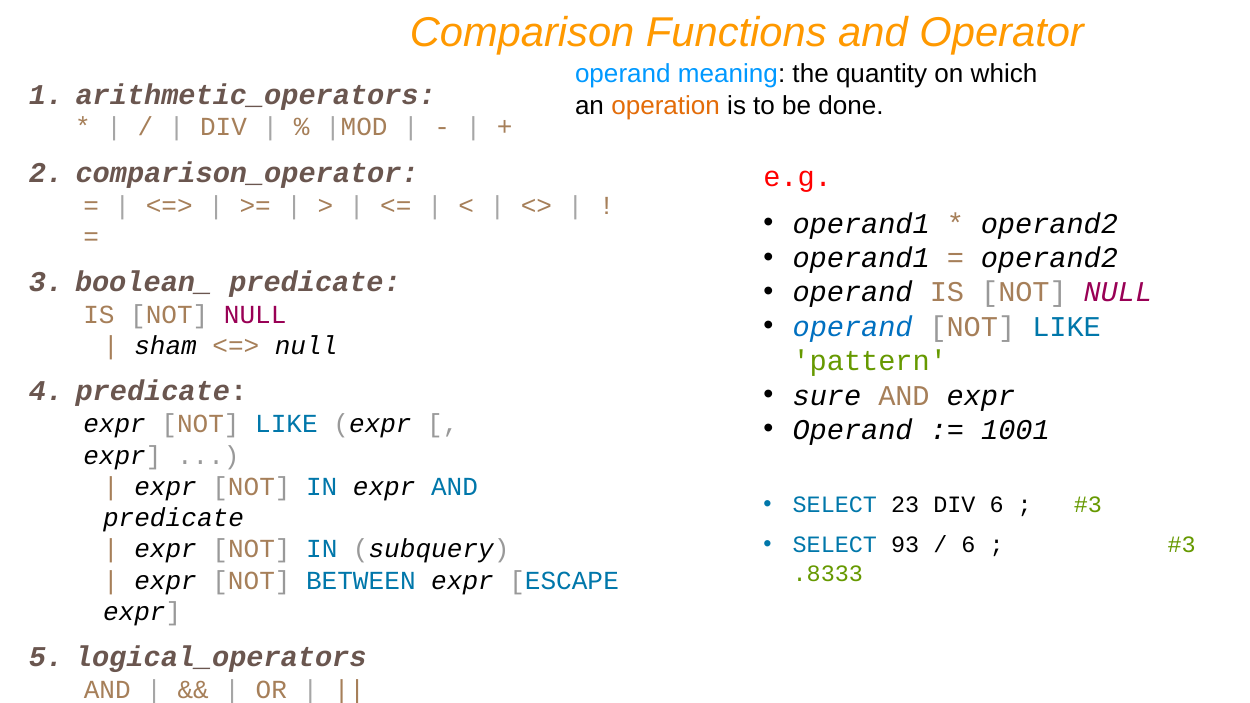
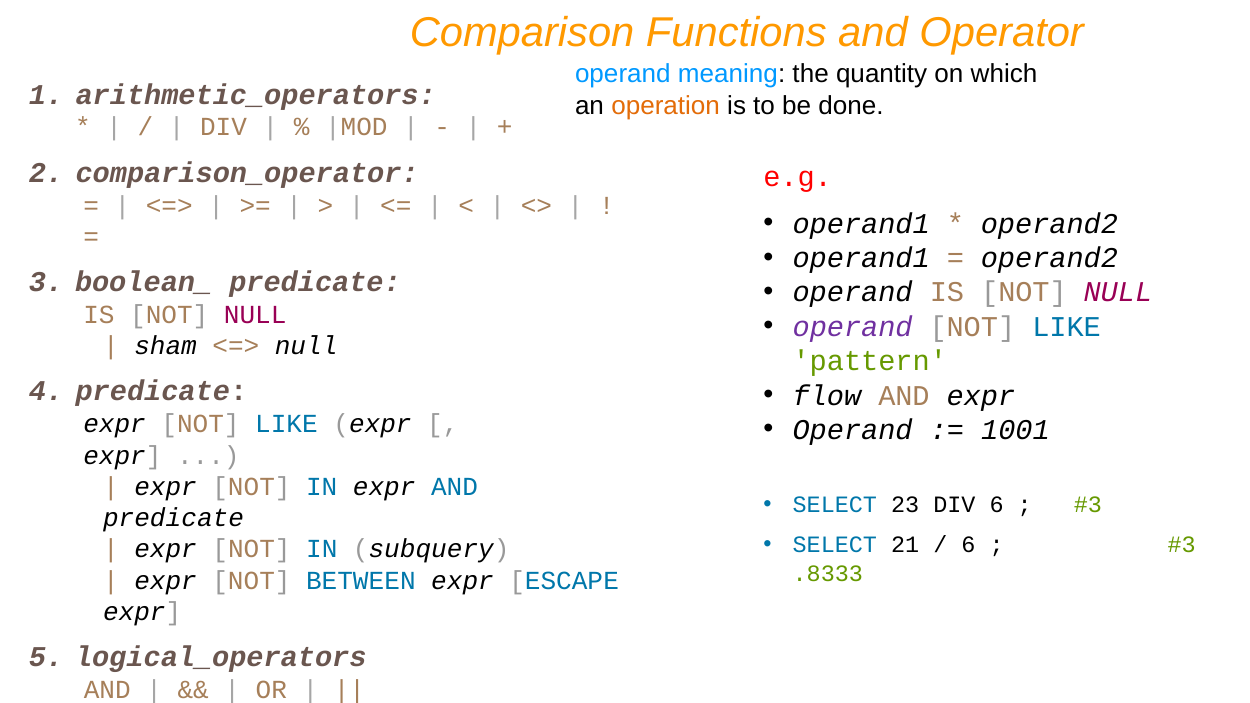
operand colour: blue -> purple (853, 327)
sure: sure -> flow (827, 396)
93: 93 -> 21 (905, 545)
